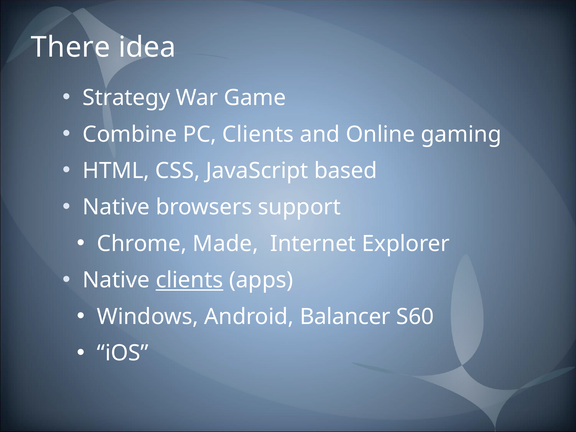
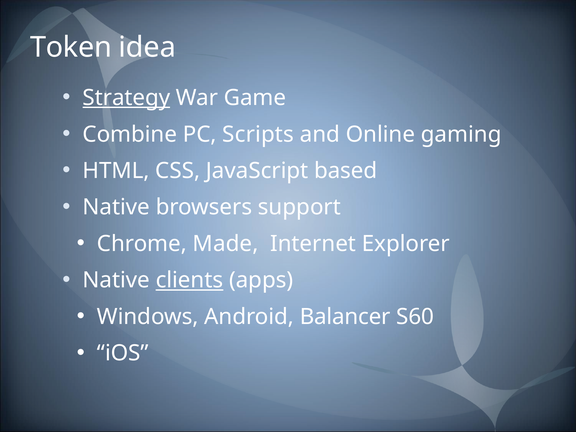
There: There -> Token (71, 47)
Strategy underline: none -> present (126, 98)
PC Clients: Clients -> Scripts (258, 134)
